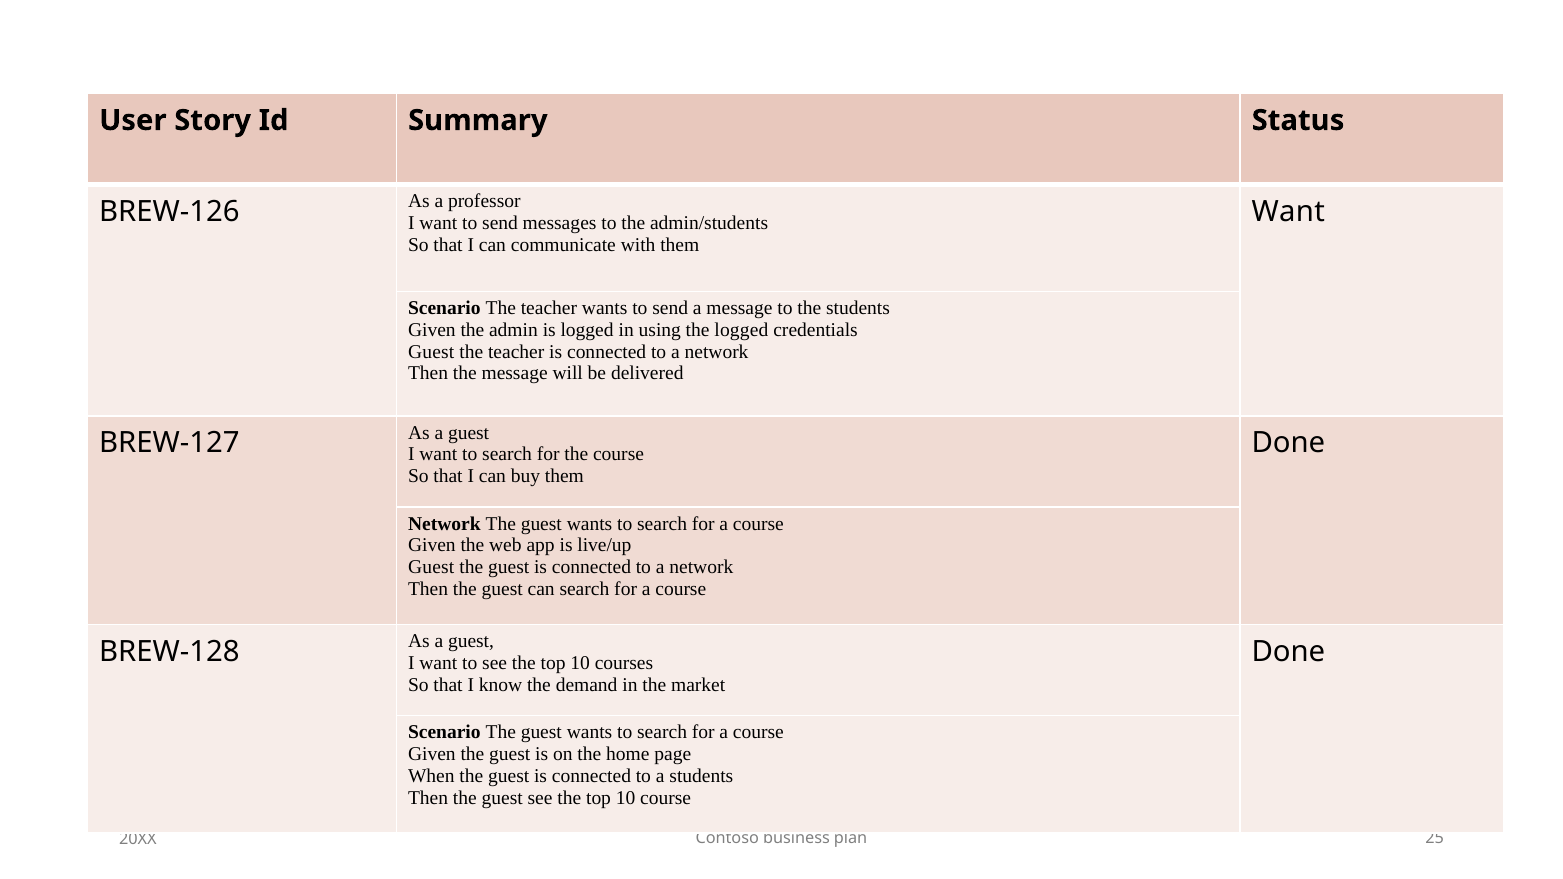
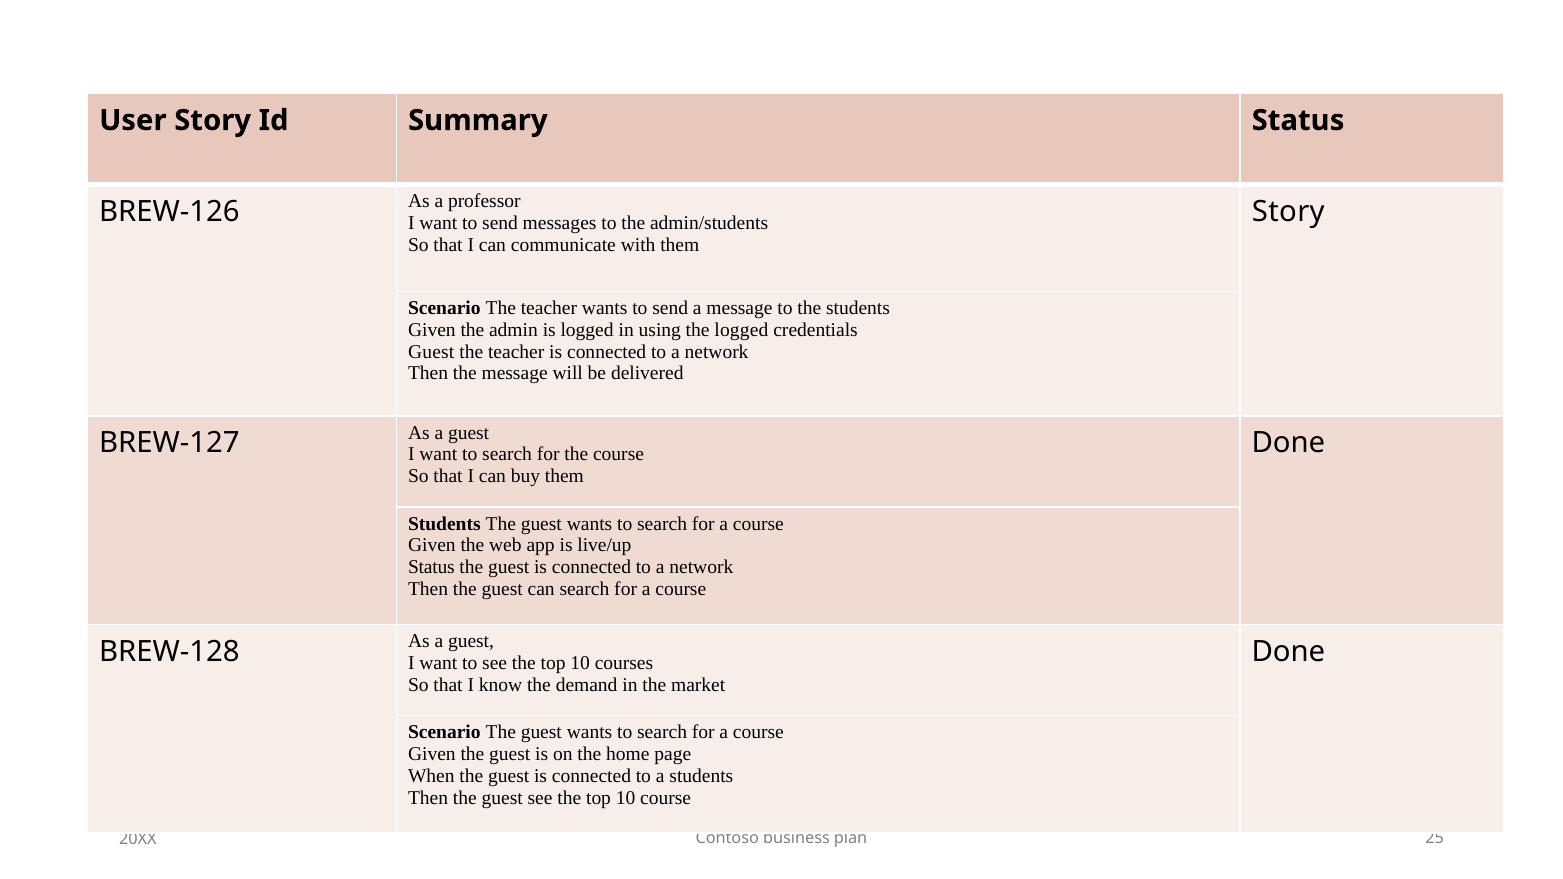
Want: Want -> Story (1288, 212)
Network: Network -> Students (444, 524)
Guest: Guest -> Status (431, 567)
